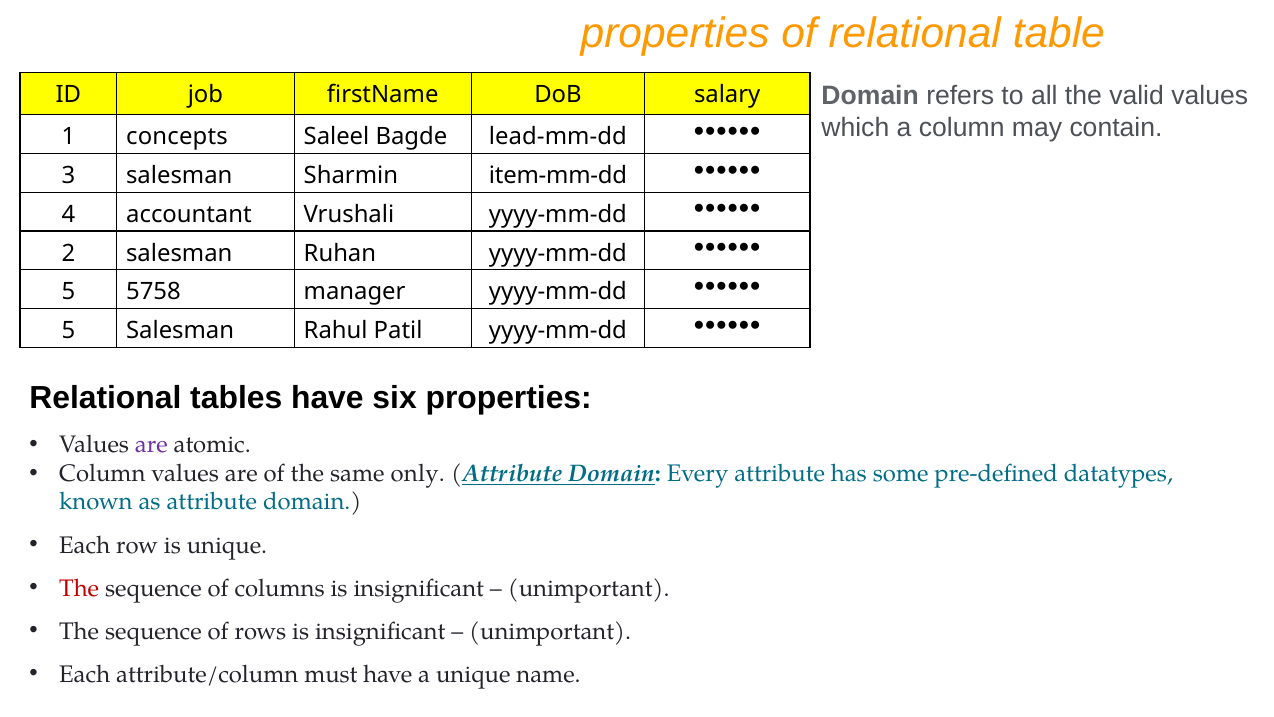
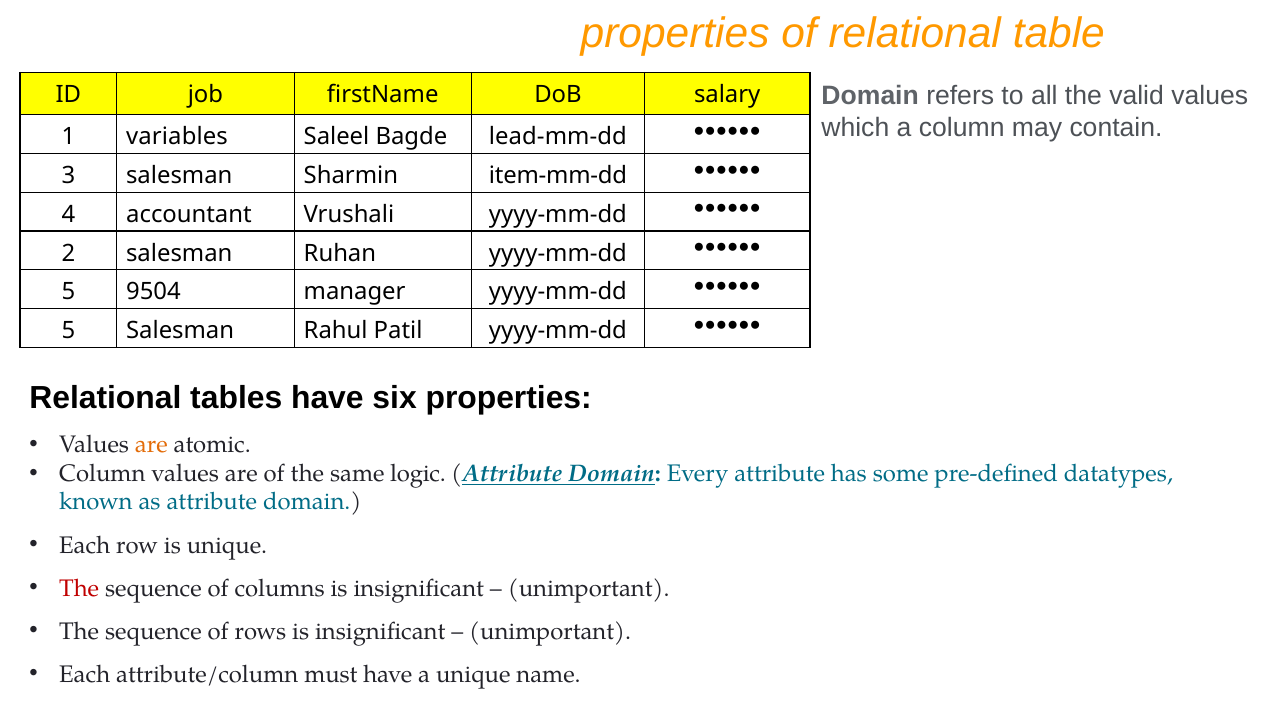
concepts: concepts -> variables (177, 137)
5758: 5758 -> 9504 (153, 292)
are colour: purple -> orange (151, 445)
only: only -> logic (418, 473)
